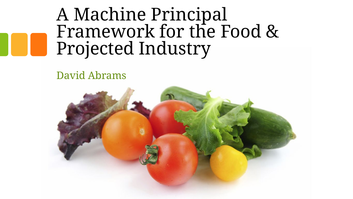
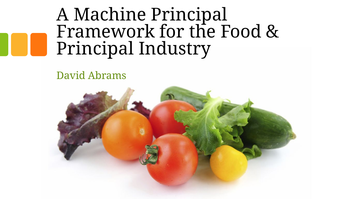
Projected: Projected -> Principal (95, 49)
